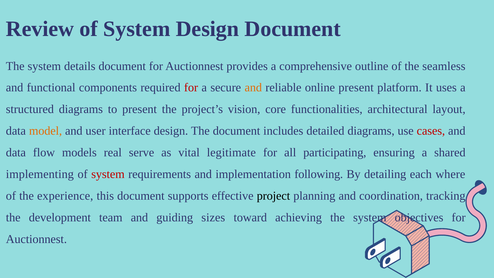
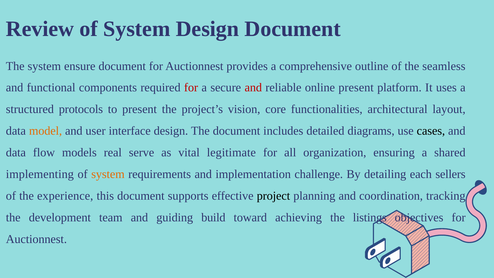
details: details -> ensure (80, 66)
and colour: orange -> red (253, 88)
structured diagrams: diagrams -> protocols (81, 109)
cases colour: red -> black (431, 131)
participating: participating -> organization (335, 153)
system colour: red -> orange (108, 174)
following: following -> challenge (319, 174)
where: where -> sellers (451, 174)
sizes: sizes -> build (213, 217)
achieving the system: system -> listings (370, 217)
